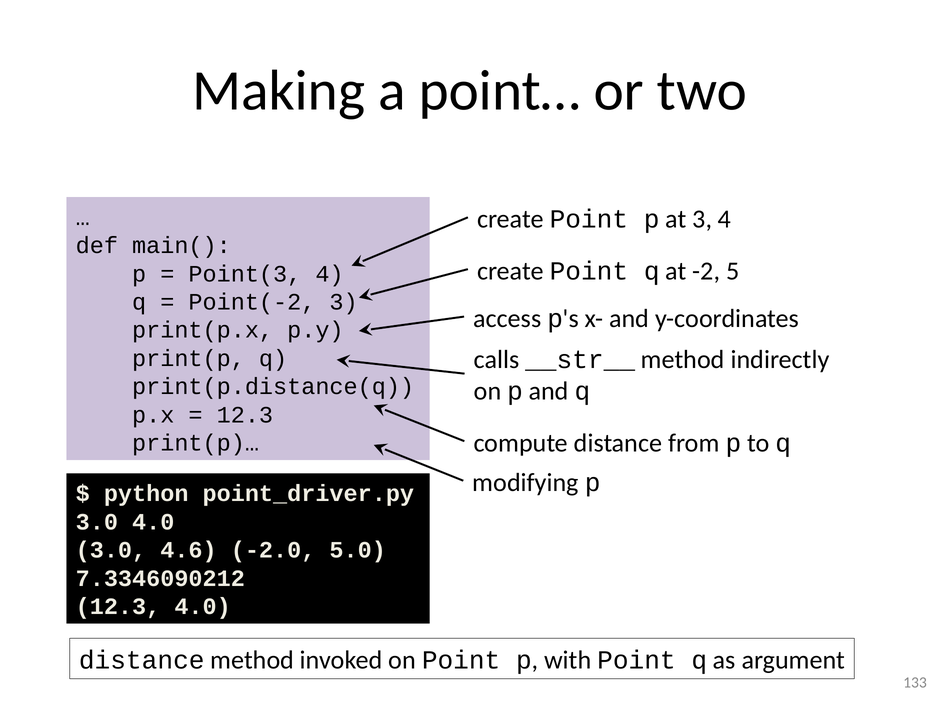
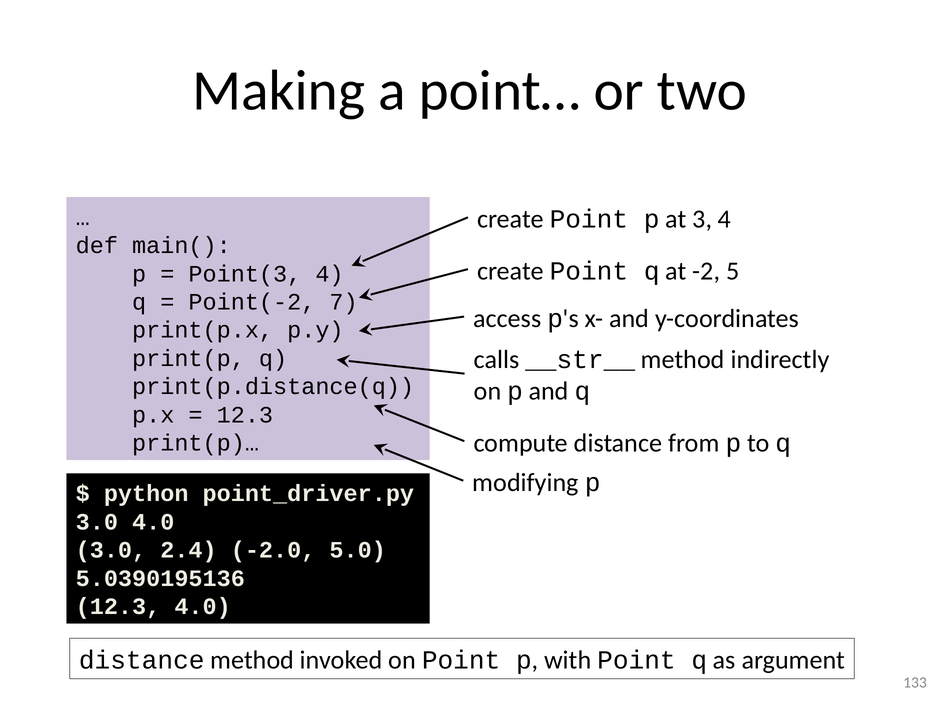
Point(-2 3: 3 -> 7 (344, 302)
4.6: 4.6 -> 2.4 (188, 550)
7.3346090212: 7.3346090212 -> 5.0390195136 (160, 578)
